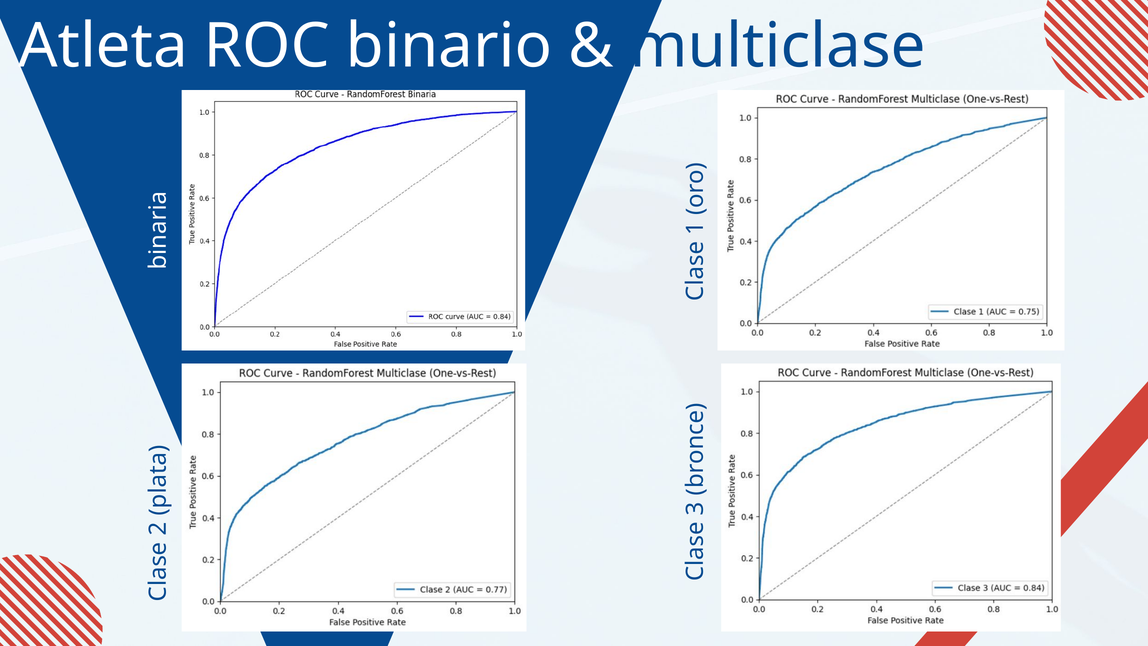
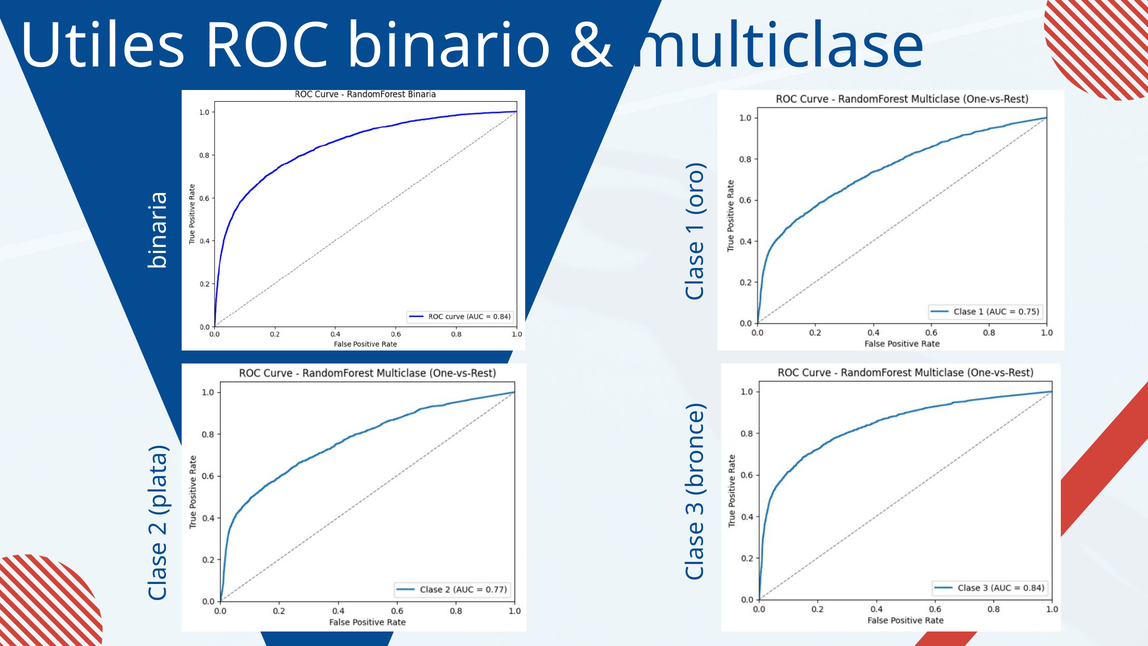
Atleta: Atleta -> Utiles (103, 46)
